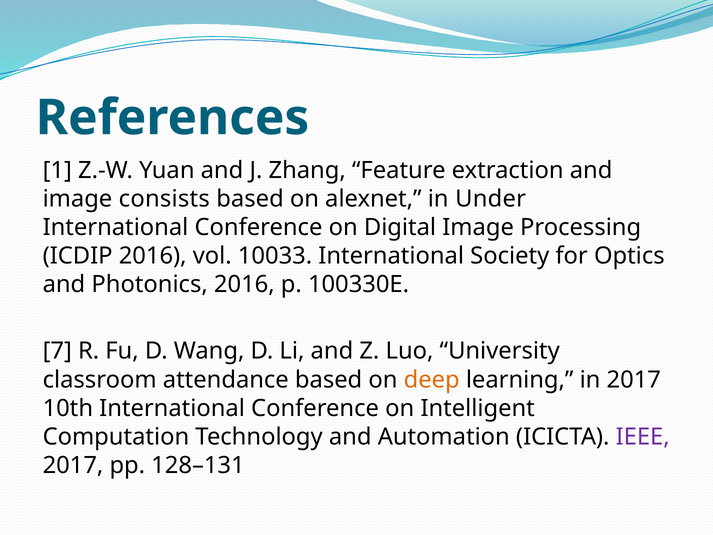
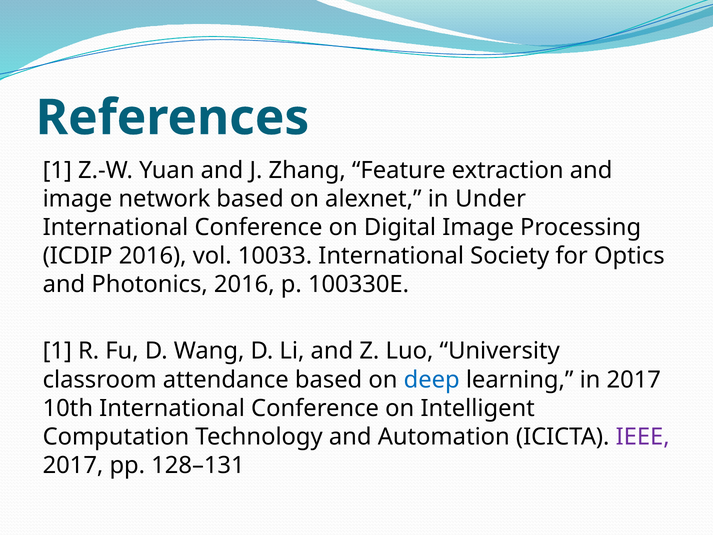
consists: consists -> network (164, 199)
7: 7 -> 1 (57, 351)
deep colour: orange -> blue (432, 379)
